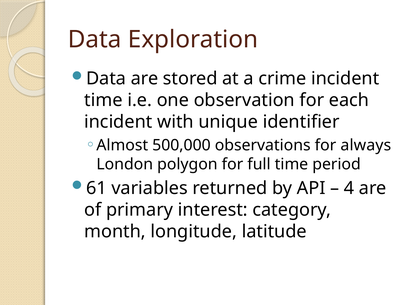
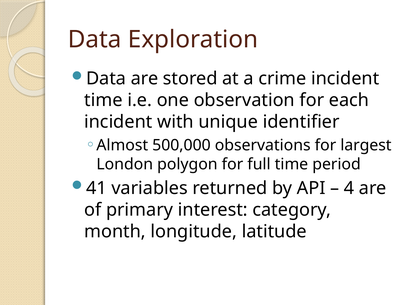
always: always -> largest (366, 145)
61: 61 -> 41 (96, 188)
